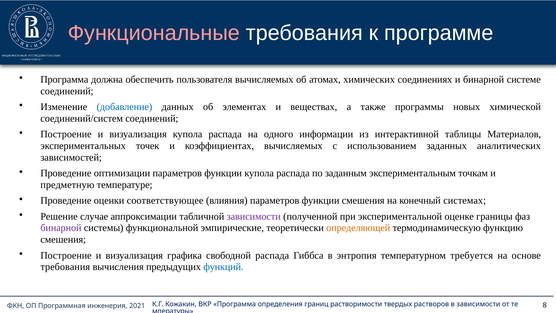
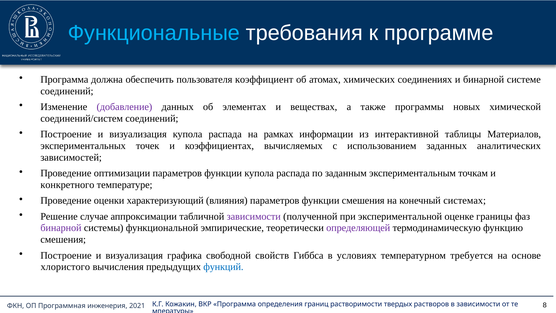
Функциональные colour: pink -> light blue (154, 33)
пользователя вычисляемых: вычисляемых -> коэффициент (264, 79)
добавление colour: blue -> purple (124, 107)
одного: одного -> рамках (279, 134)
предметную: предметную -> конкретного (67, 185)
соответствующее: соответствующее -> характеризующий (165, 200)
определяющей colour: orange -> purple (358, 228)
свободной распада: распада -> свойств (272, 255)
энтропия: энтропия -> условиях (357, 255)
требования: требования -> хлористого (65, 267)
